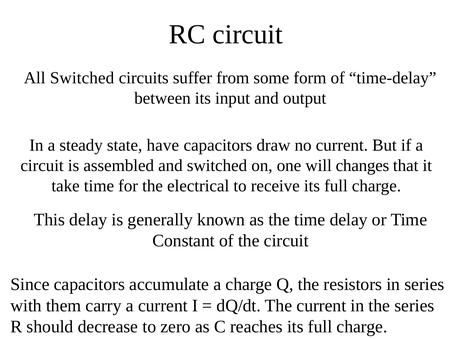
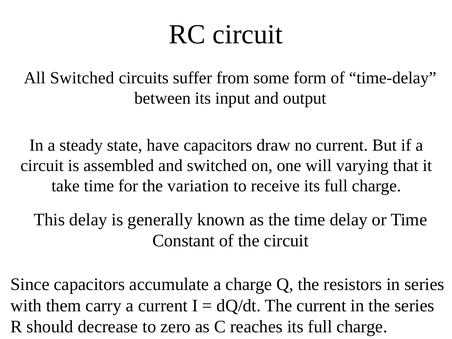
changes: changes -> varying (362, 165)
electrical: electrical -> variation (198, 186)
